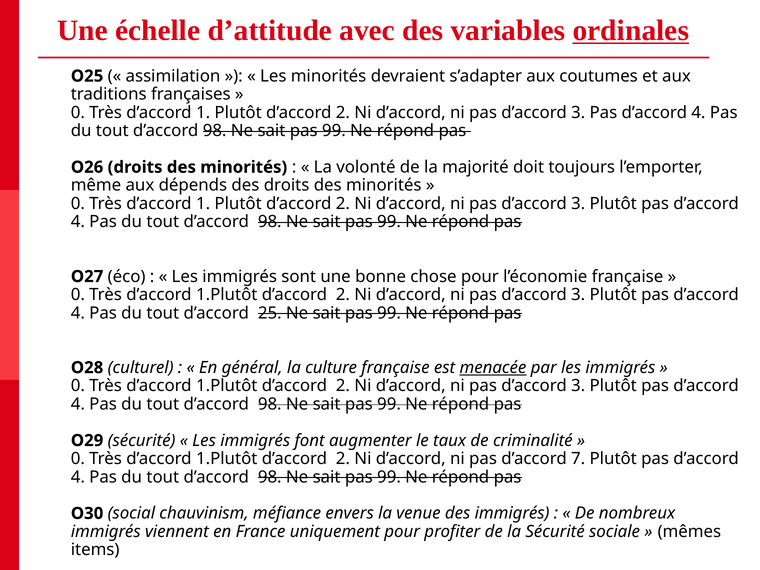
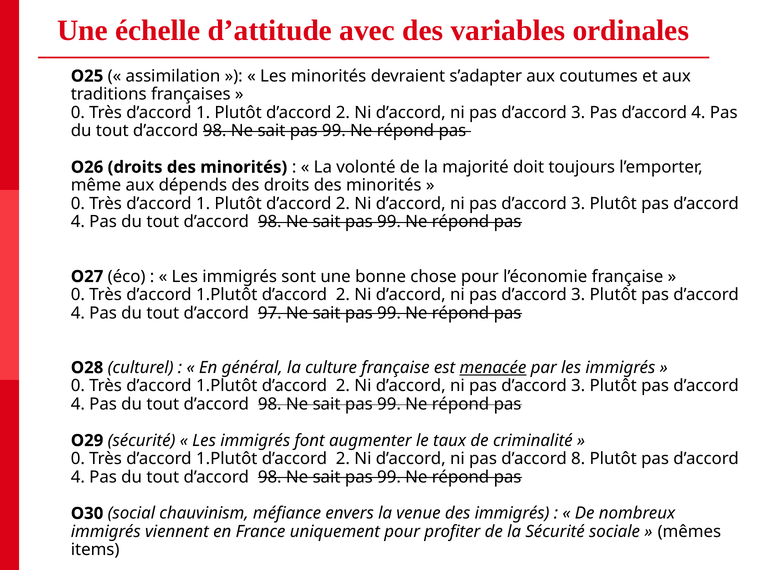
ordinales underline: present -> none (631, 30)
25: 25 -> 97 (270, 313)
7: 7 -> 8 (578, 459)
